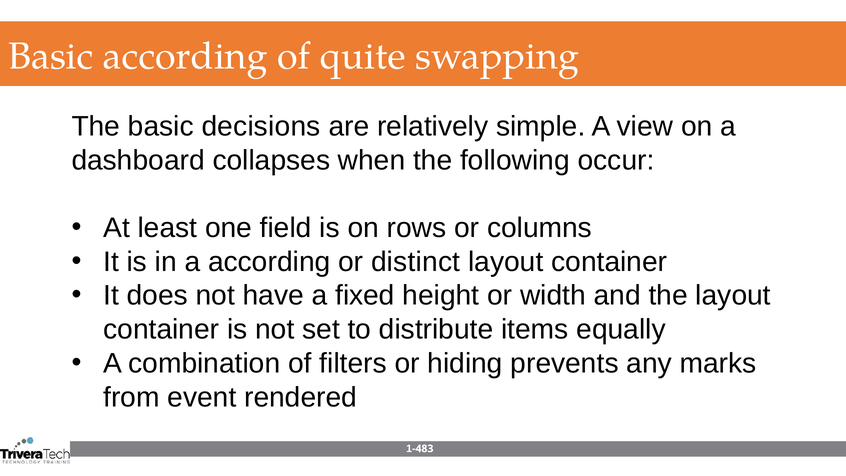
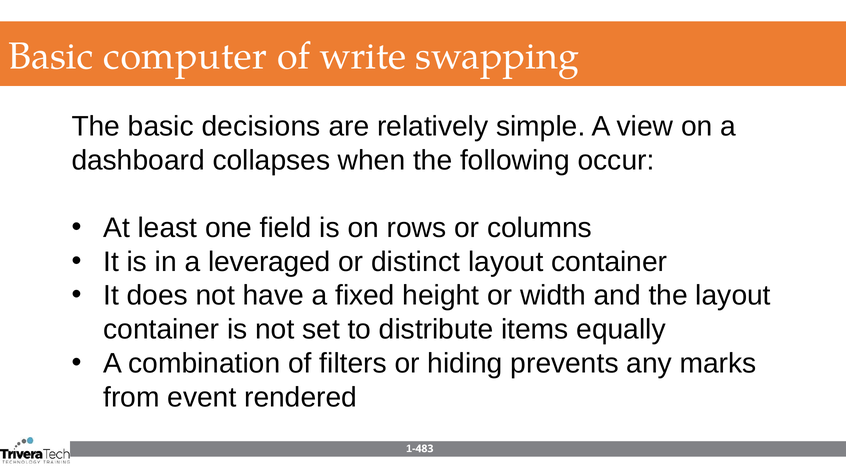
Basic according: according -> computer (185, 56)
quite: quite -> write (363, 56)
a according: according -> leveraged (269, 262)
